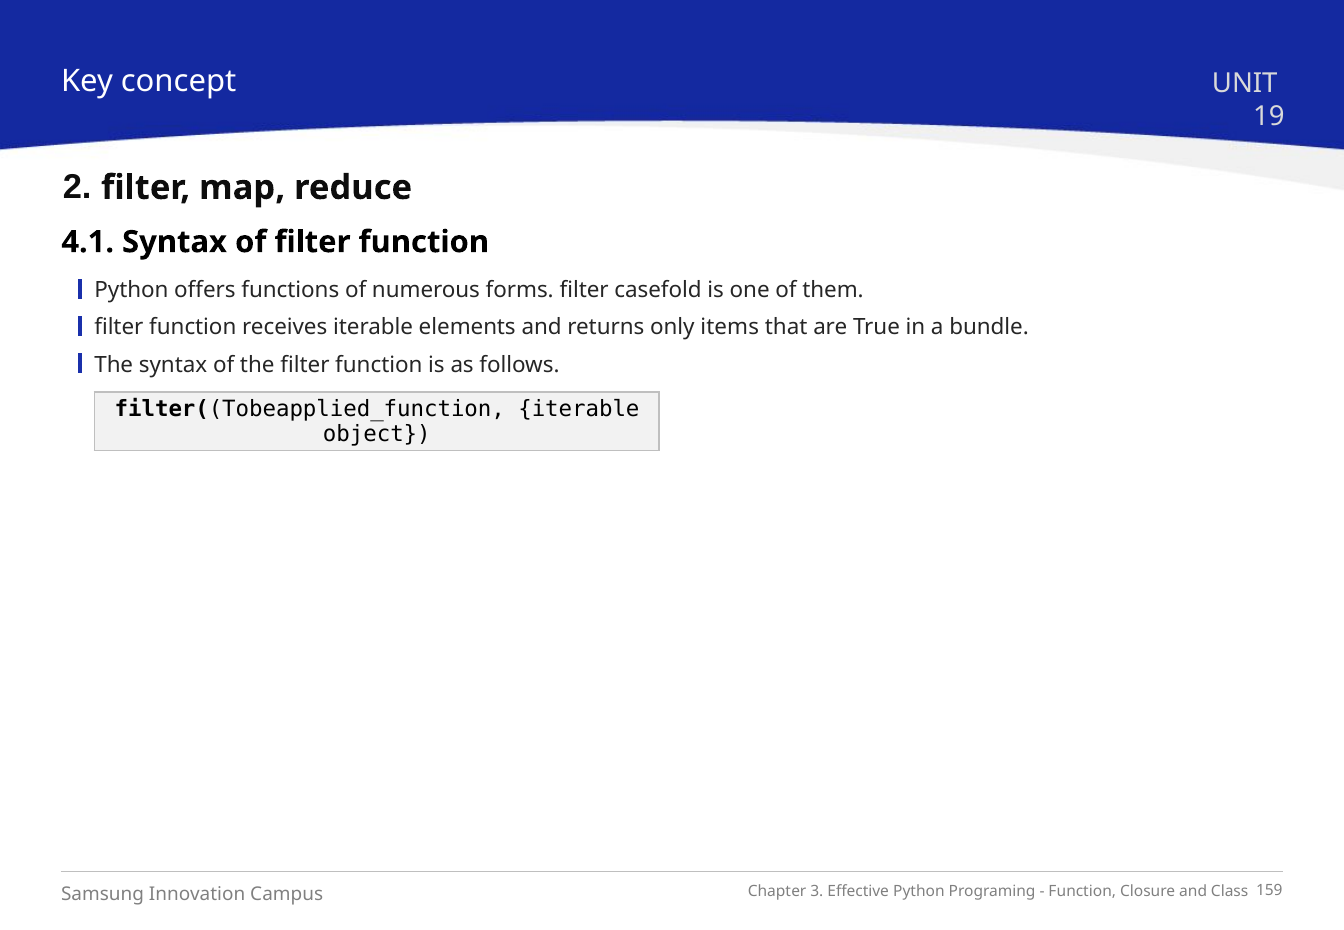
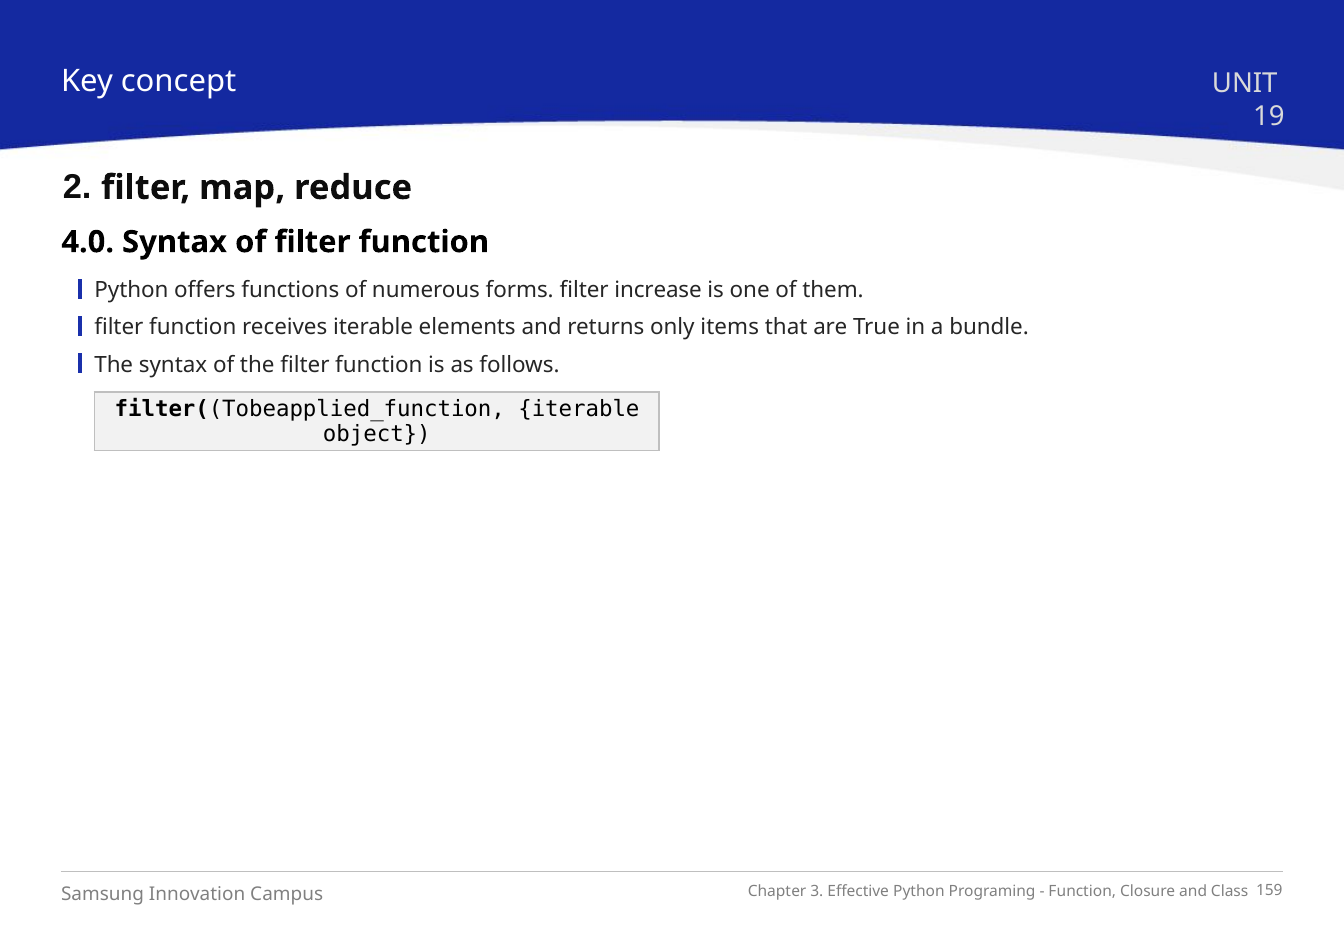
4.1: 4.1 -> 4.0 (88, 242)
casefold: casefold -> increase (658, 290)
